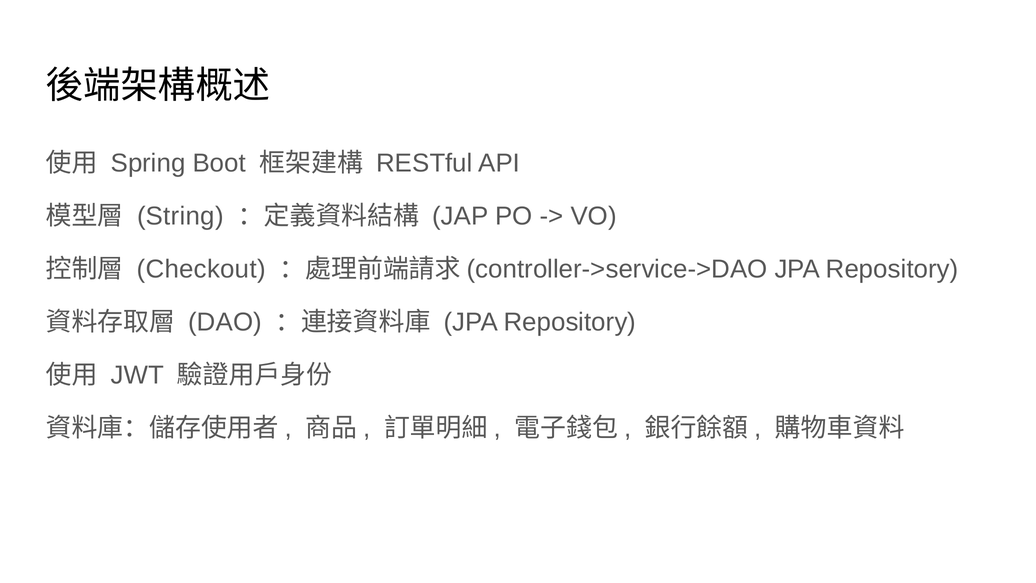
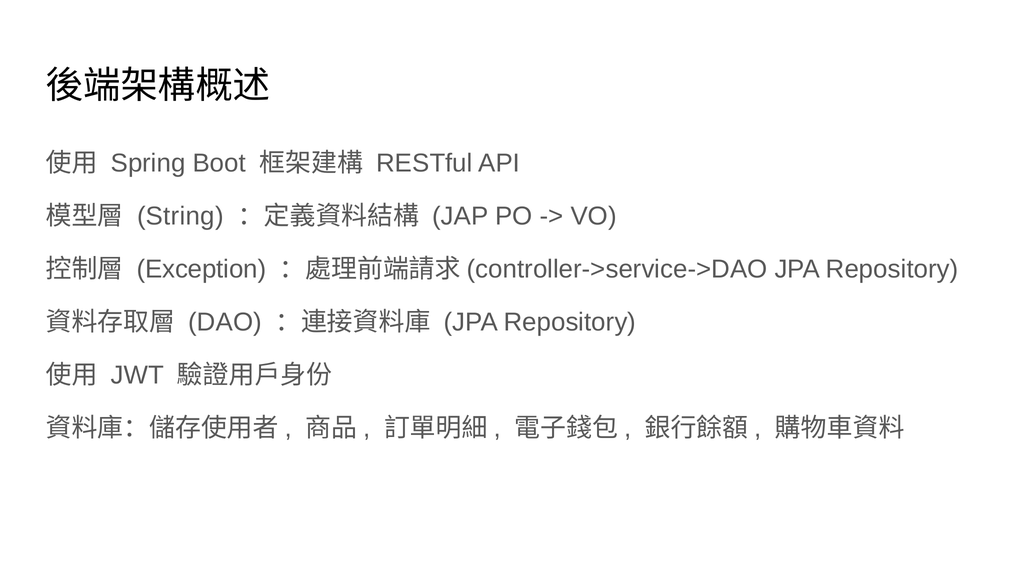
Checkout: Checkout -> Exception (201, 269)
